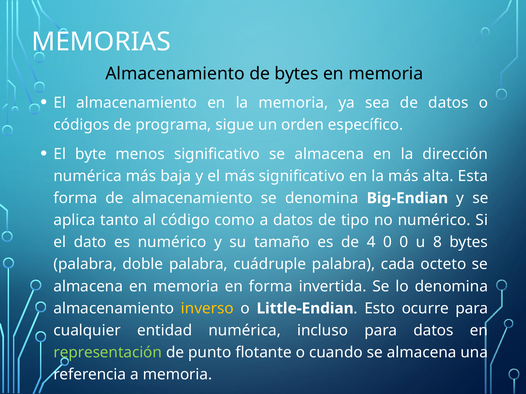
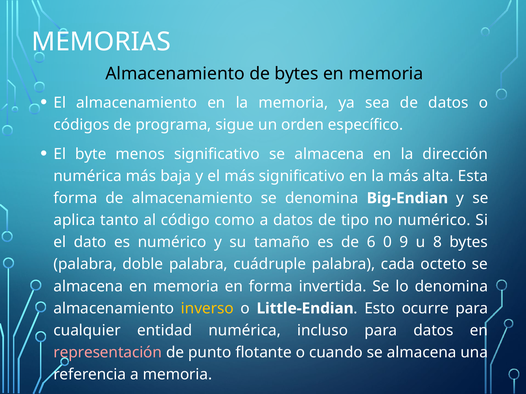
4: 4 -> 6 (371, 243)
0 0: 0 -> 9 (404, 243)
representación colour: light green -> pink (108, 353)
